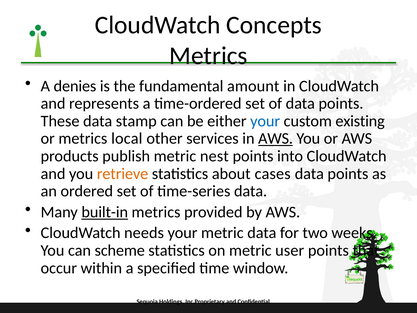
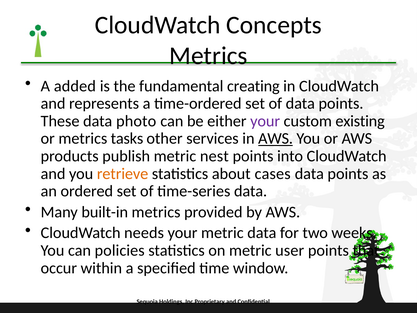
denies: denies -> added (75, 86)
amount: amount -> creating (253, 86)
stamp: stamp -> photo (136, 121)
your colour: blue -> purple (265, 121)
local: local -> tasks (127, 138)
built-in underline: present -> none (105, 212)
scheme: scheme -> policies (120, 250)
